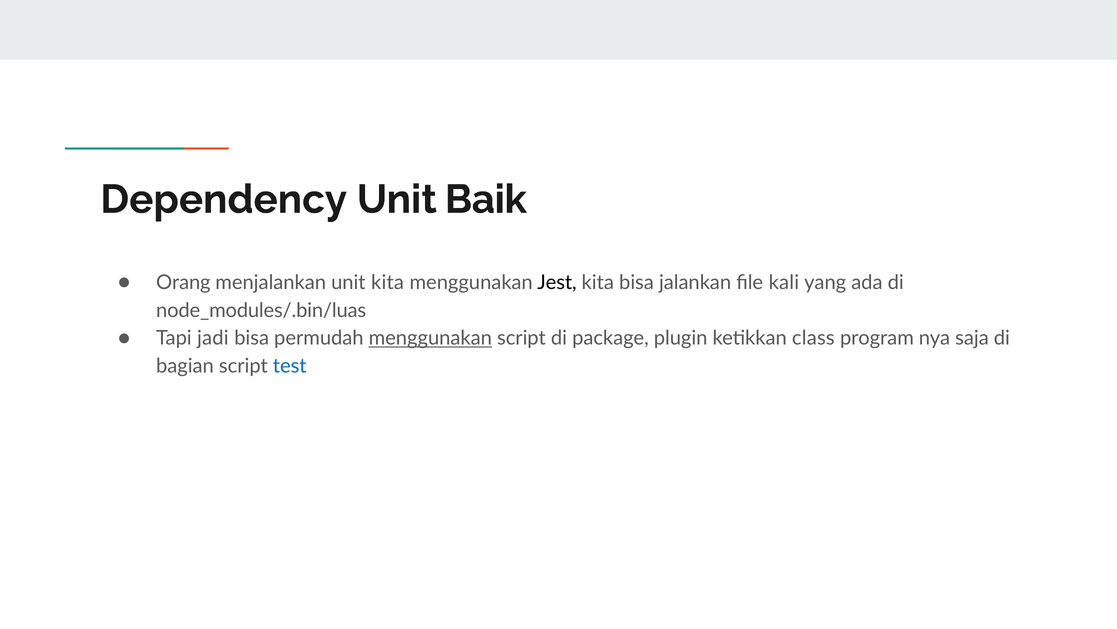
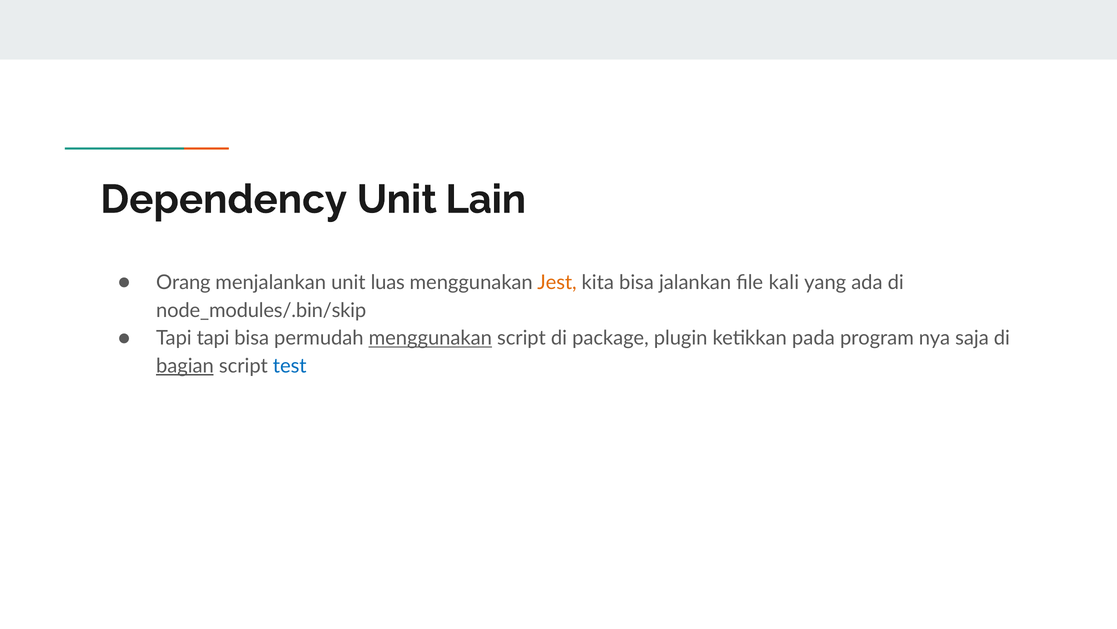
Baik: Baik -> Lain (486, 199)
unit kita: kita -> luas (388, 282)
Jest colour: black -> orange (557, 282)
node_modules/.bin/luas: node_modules/.bin/luas -> node_modules/.bin/skip (261, 310)
Tapi jadi: jadi -> tapi (213, 338)
class: class -> pada (813, 338)
bagian underline: none -> present (185, 366)
